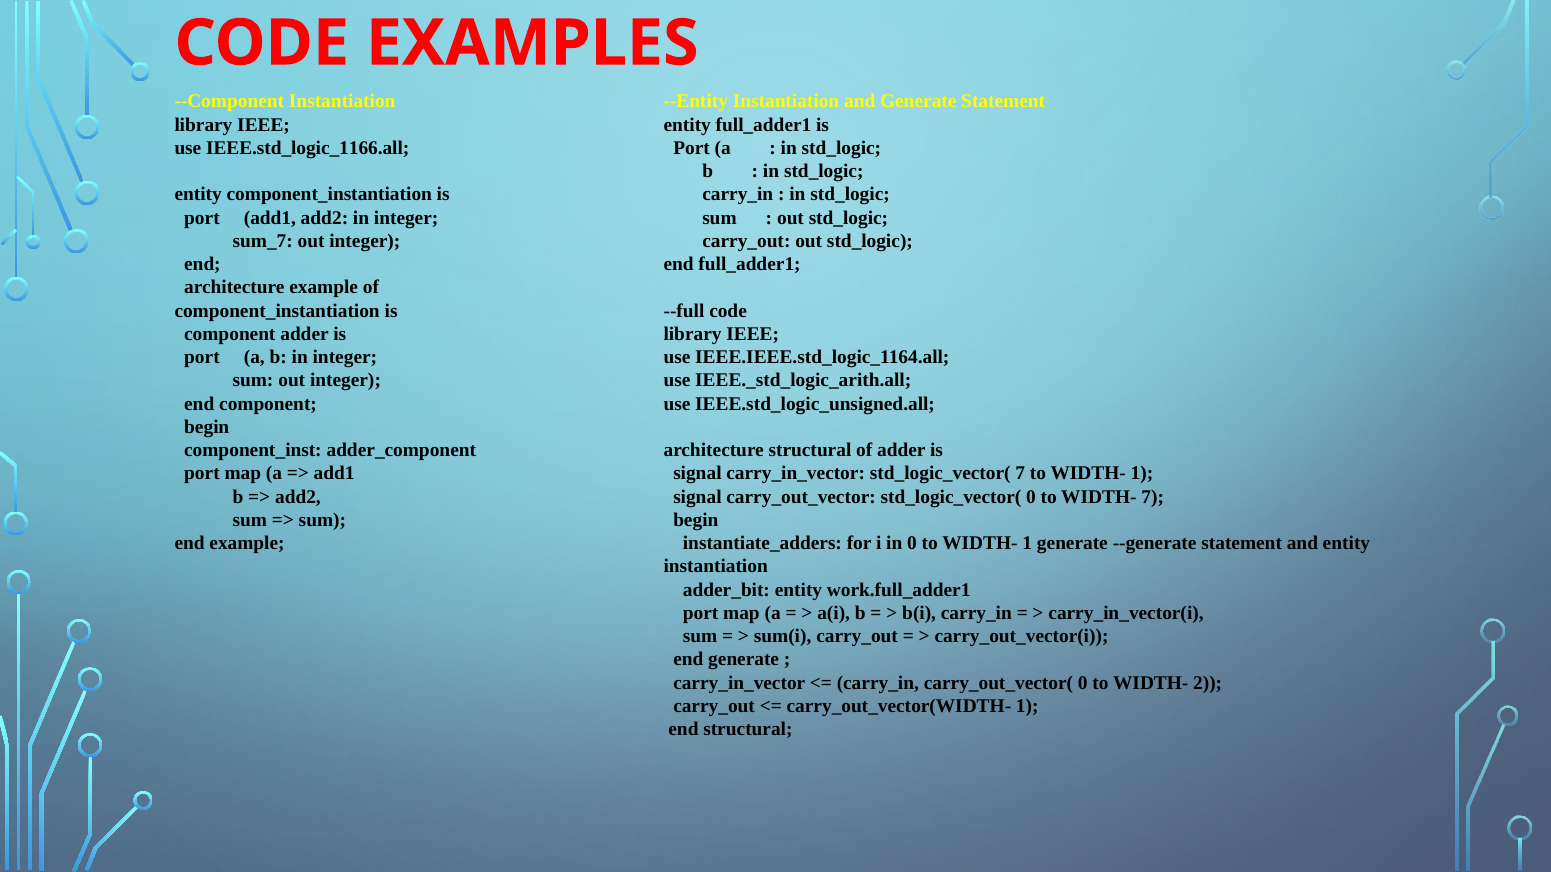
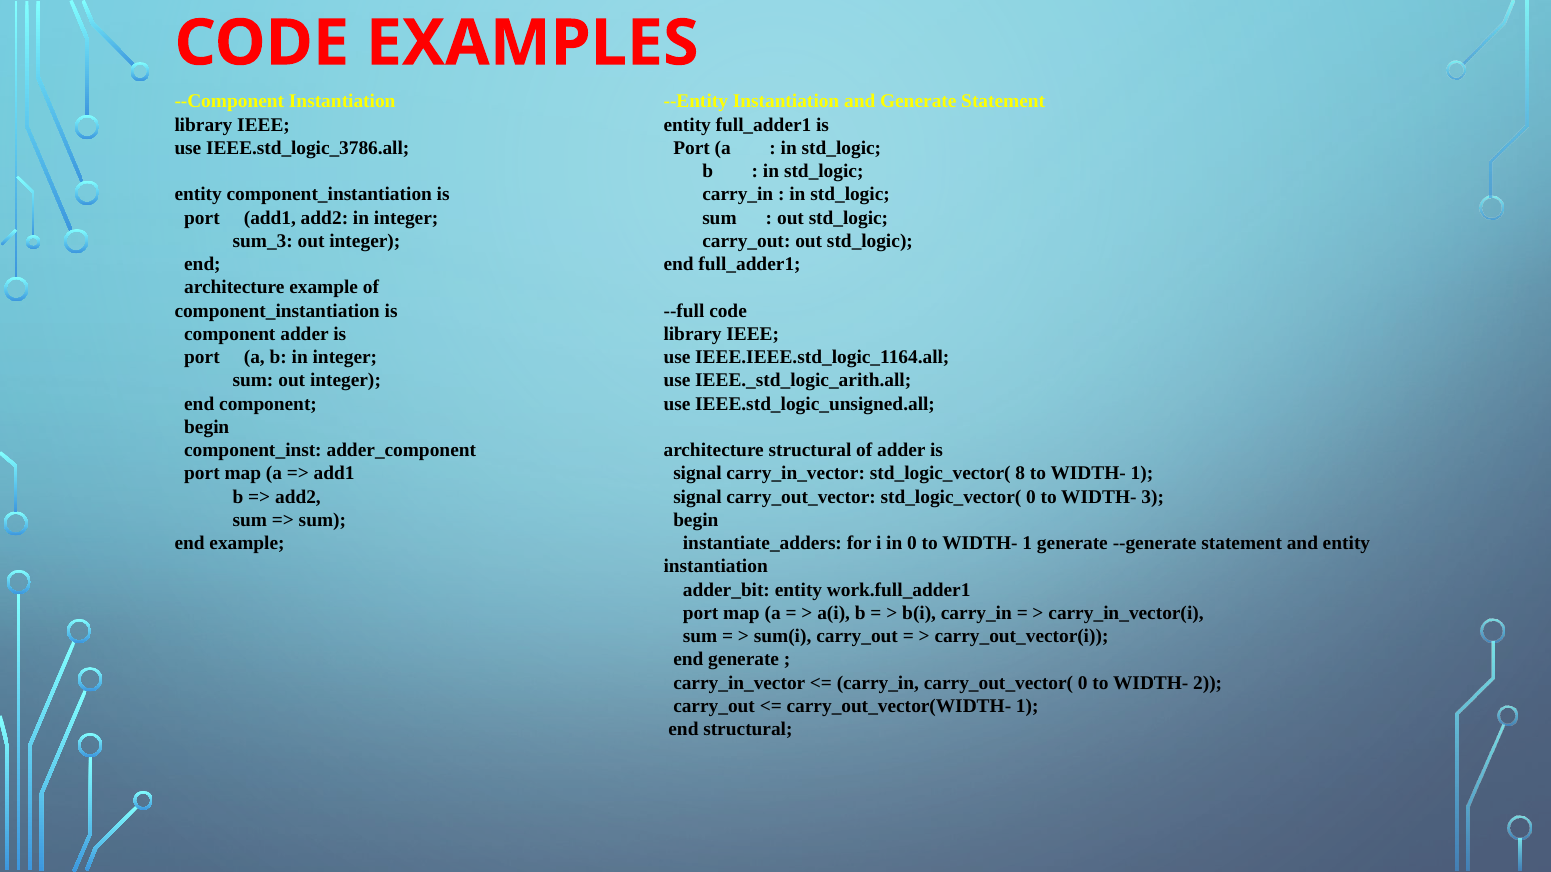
IEEE.std_logic_1166.all: IEEE.std_logic_1166.all -> IEEE.std_logic_3786.all (308, 148)
sum_7: sum_7 -> sum_3 (263, 241)
std_logic_vector( 7: 7 -> 8 (1020, 474)
WIDTH- 7: 7 -> 3 (1153, 497)
